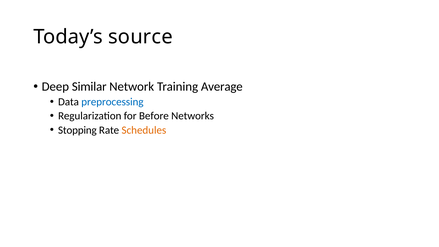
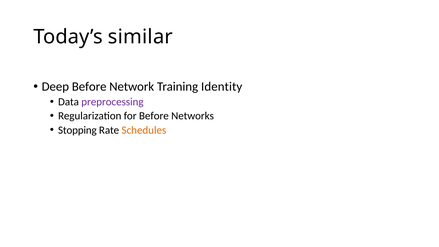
source: source -> similar (140, 37)
Deep Similar: Similar -> Before (89, 87)
Average: Average -> Identity (222, 87)
preprocessing colour: blue -> purple (112, 102)
